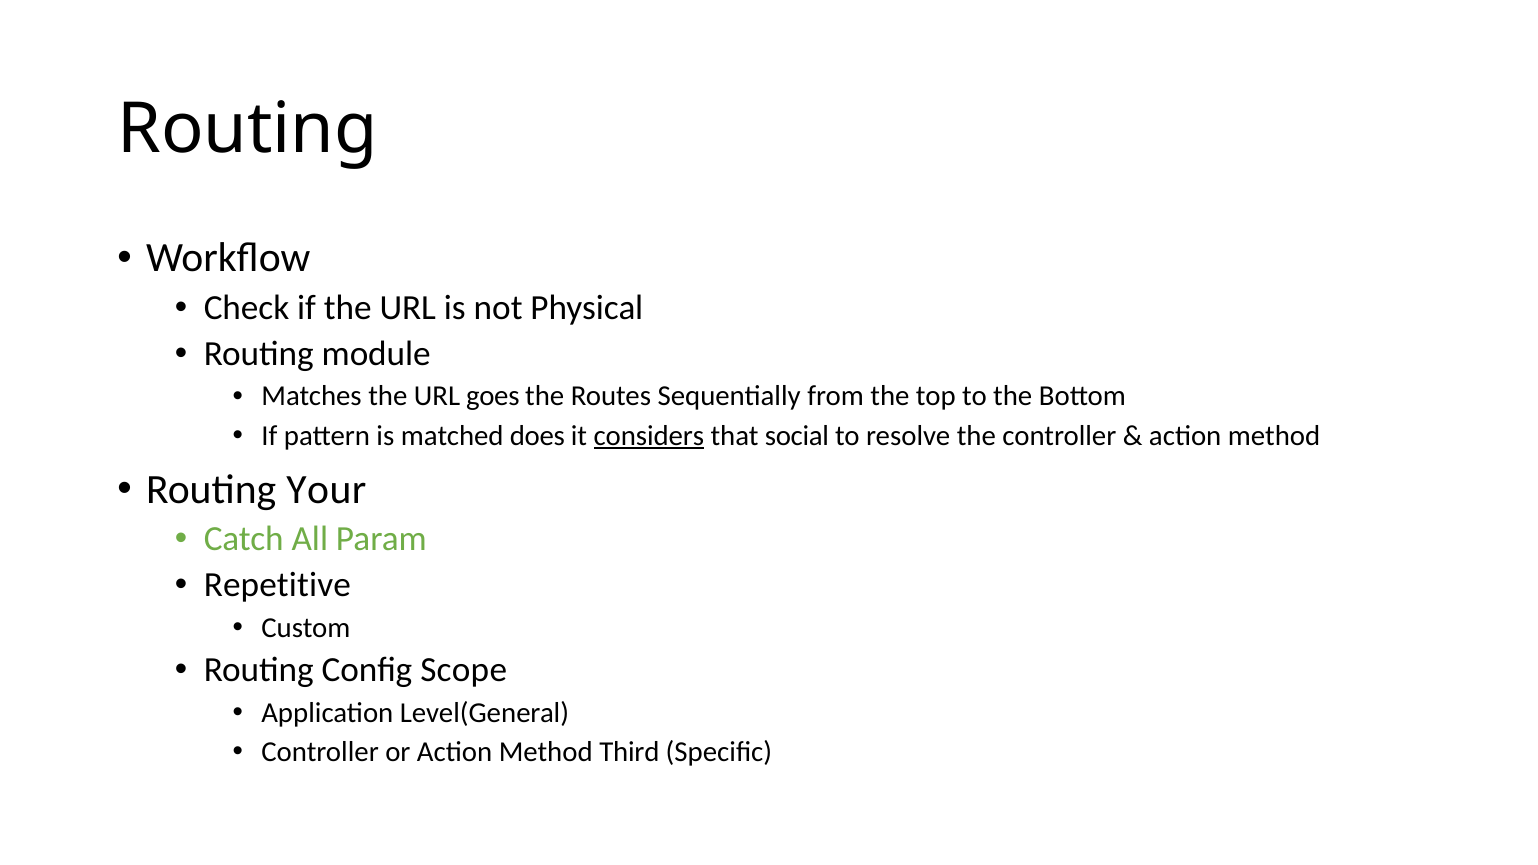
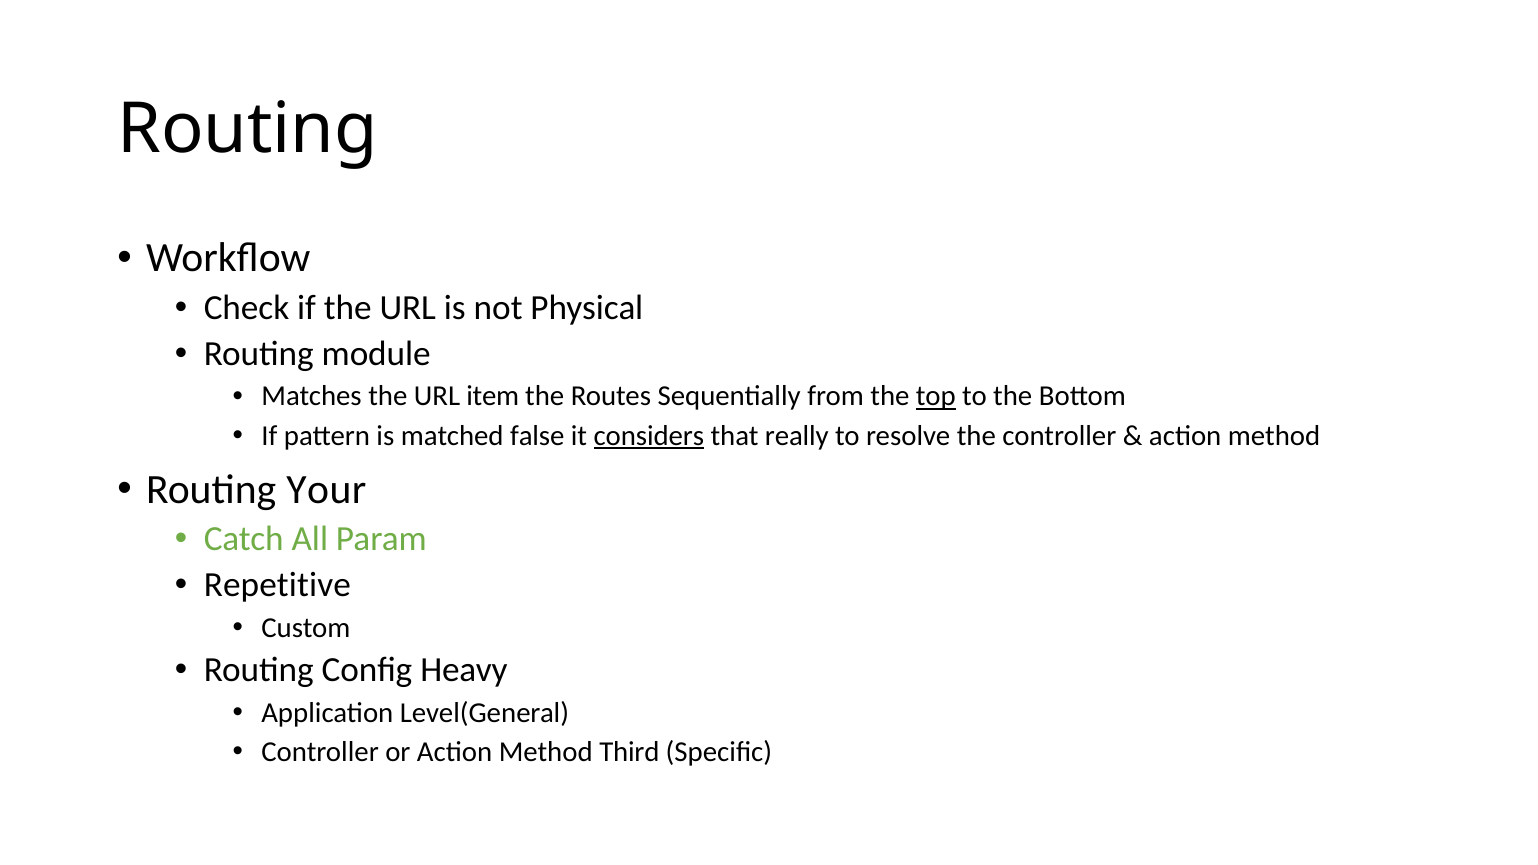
goes: goes -> item (493, 397)
top underline: none -> present (936, 397)
does: does -> false (537, 436)
social: social -> really (797, 436)
Scope: Scope -> Heavy (464, 670)
